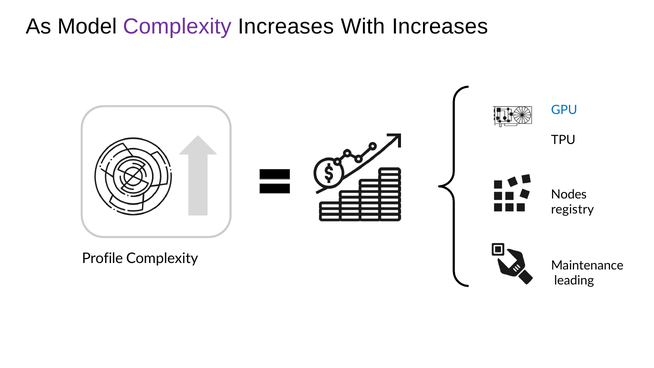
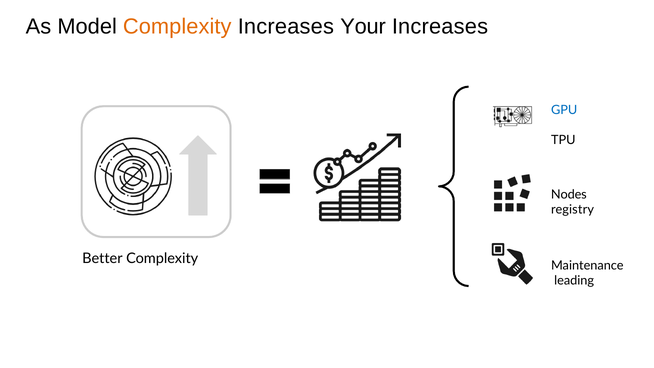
Complexity colour: purple -> orange (177, 27)
With: With -> Your (363, 27)
Profile: Profile -> Better (102, 258)
